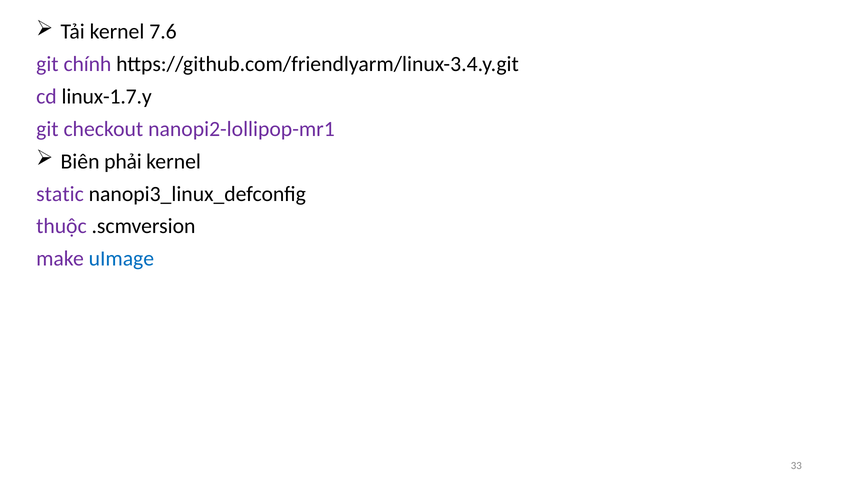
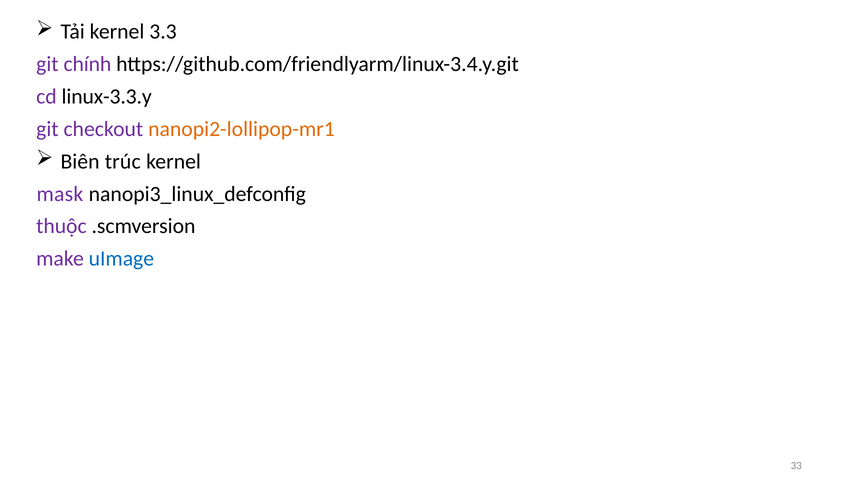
7.6: 7.6 -> 3.3 (163, 32)
linux-1.7.y: linux-1.7.y -> linux-3.3.y (107, 97)
nanopi2-lollipop-mr1 colour: purple -> orange (241, 129)
phải: phải -> trúc (123, 161)
static: static -> mask (60, 194)
